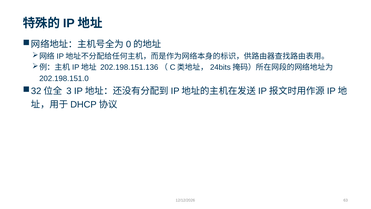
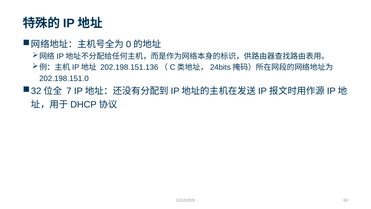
3: 3 -> 7 (69, 91)
